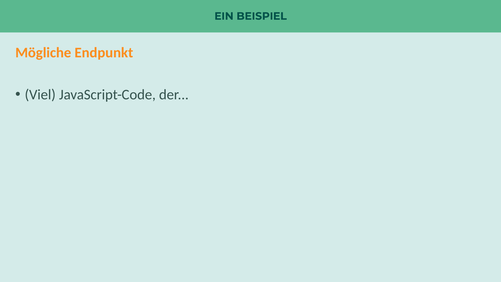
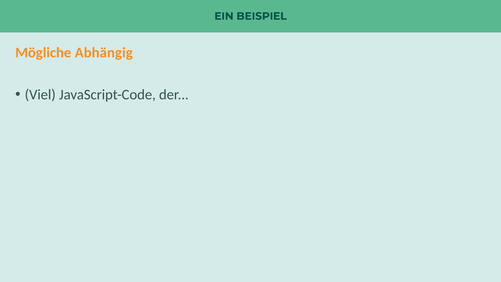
Endpunkt: Endpunkt -> Abhängig (104, 52)
